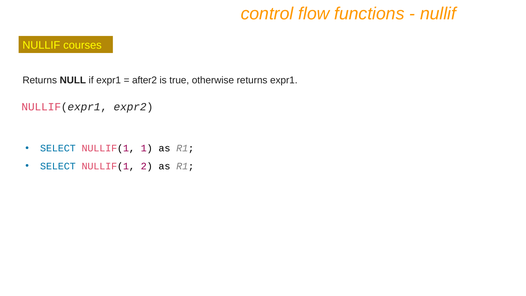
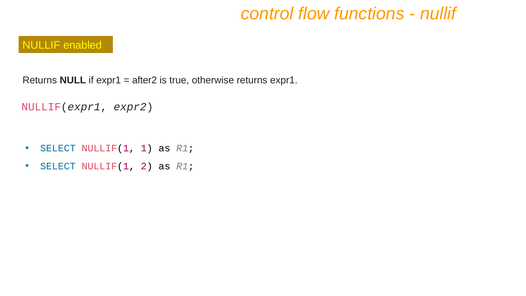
courses: courses -> enabled (83, 45)
